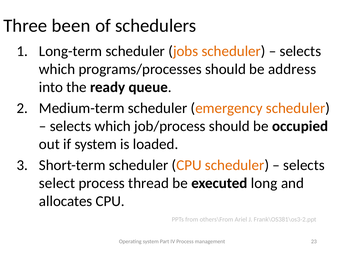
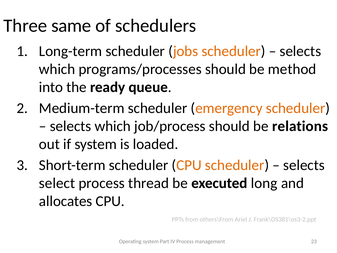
been: been -> same (71, 26)
address: address -> method (292, 69)
occupied: occupied -> relations (300, 126)
